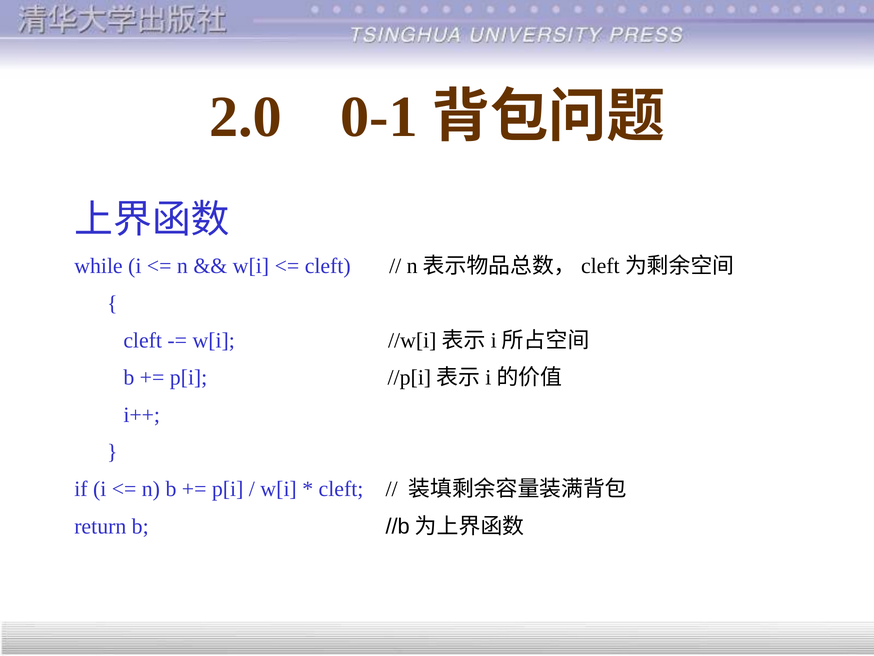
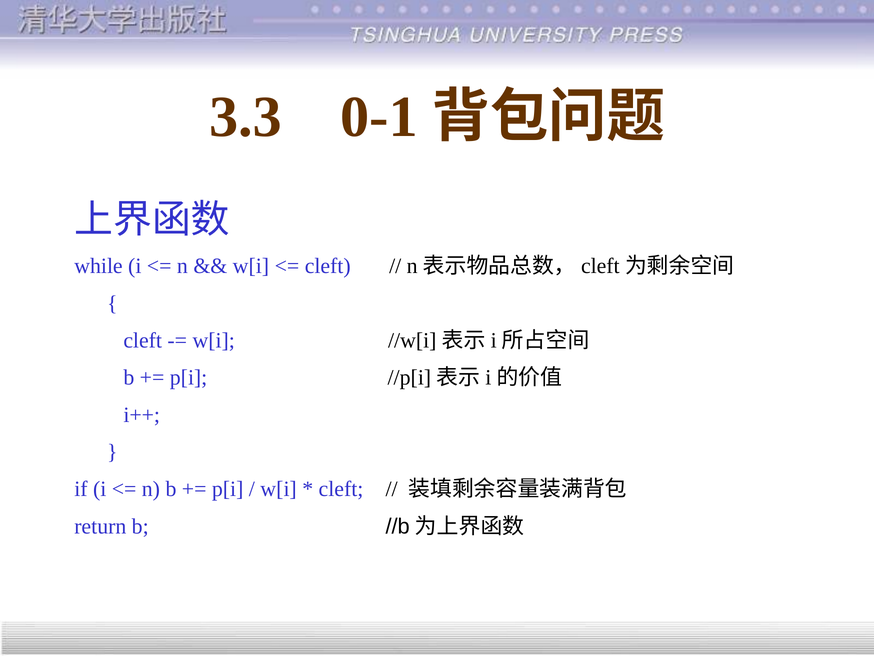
2.0: 2.0 -> 3.3 (246, 117)
